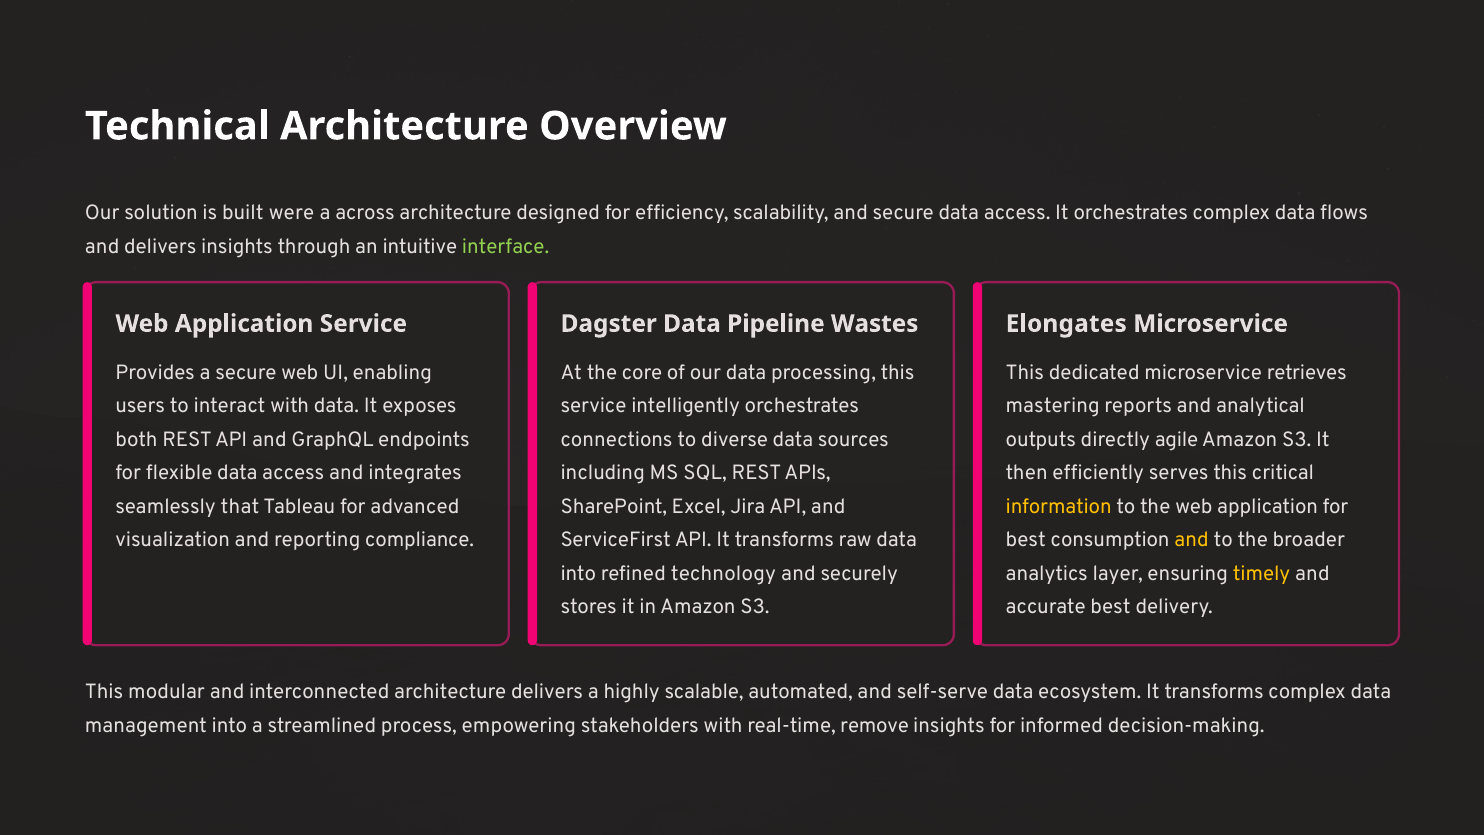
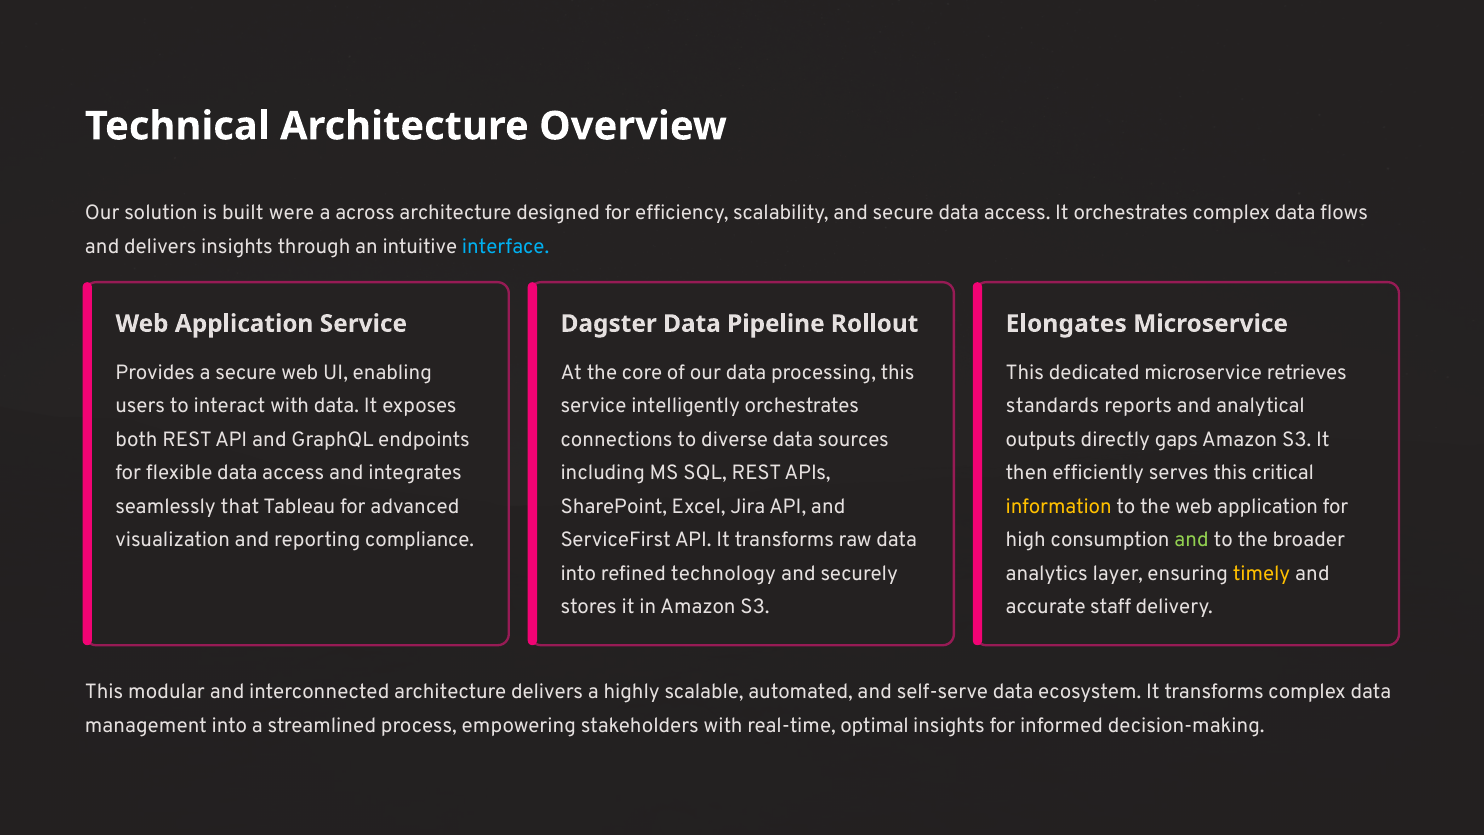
interface colour: light green -> light blue (505, 246)
Wastes: Wastes -> Rollout (875, 324)
mastering: mastering -> standards (1053, 406)
agile: agile -> gaps (1176, 439)
best: best -> high (1026, 540)
and colour: yellow -> light green (1192, 540)
accurate best: best -> staff (1111, 607)
remove: remove -> optimal (875, 725)
